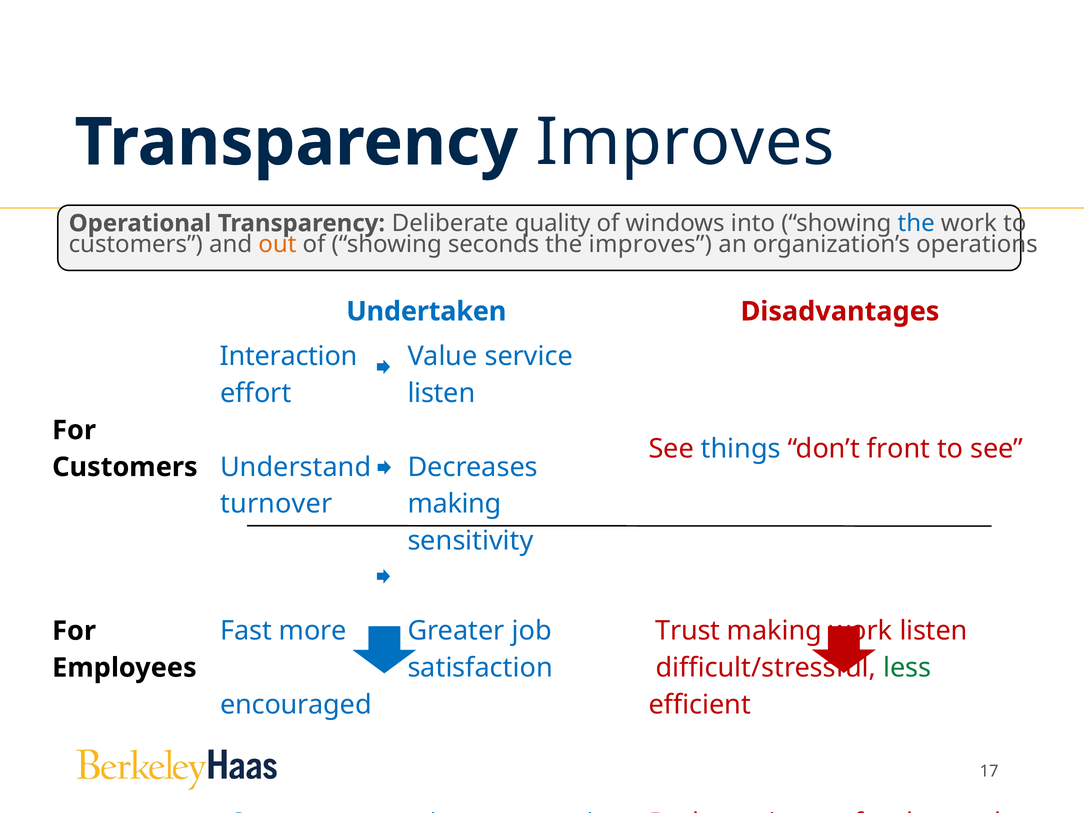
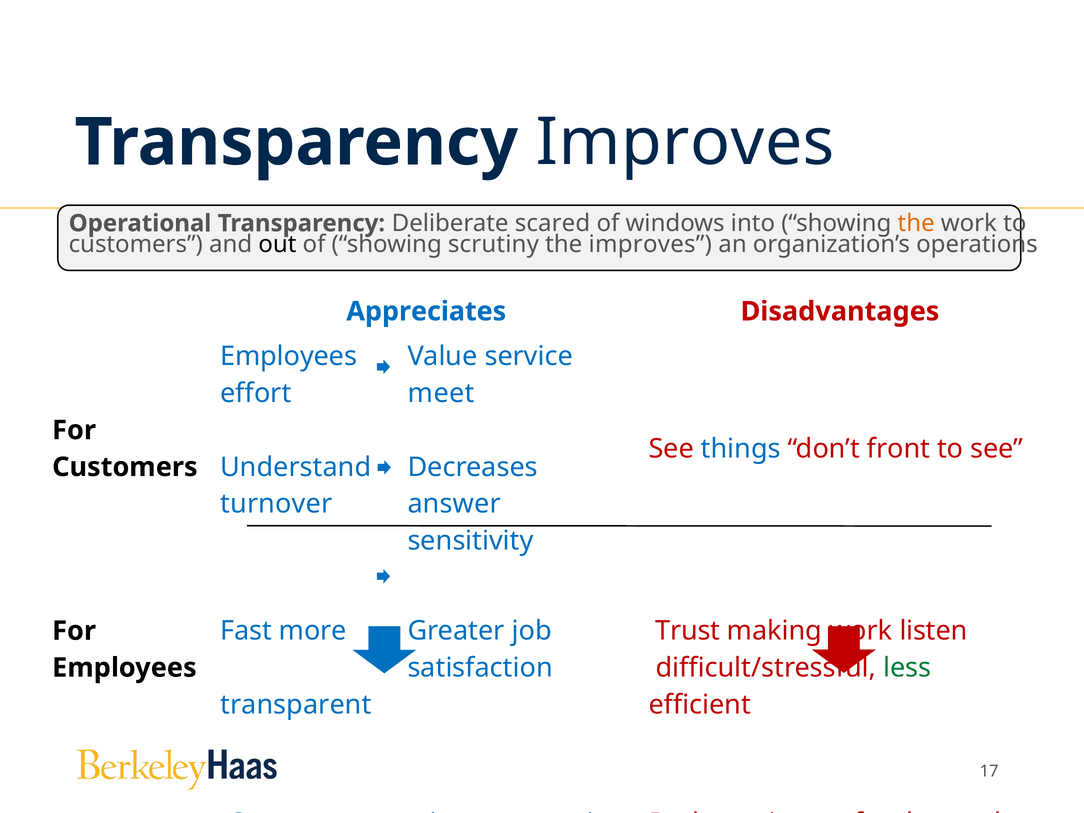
quality: quality -> scared (553, 223)
the colour: blue -> orange (916, 223)
out colour: orange -> black (277, 244)
showing seconds: seconds -> scrutiny (493, 244)
Undertaken: Undertaken -> Appreciates (426, 311)
Interaction: Interaction -> Employees (289, 356)
listen: listen -> meet (441, 393)
making: making -> answer (454, 504)
encouraged: encouraged -> transparent (296, 705)
